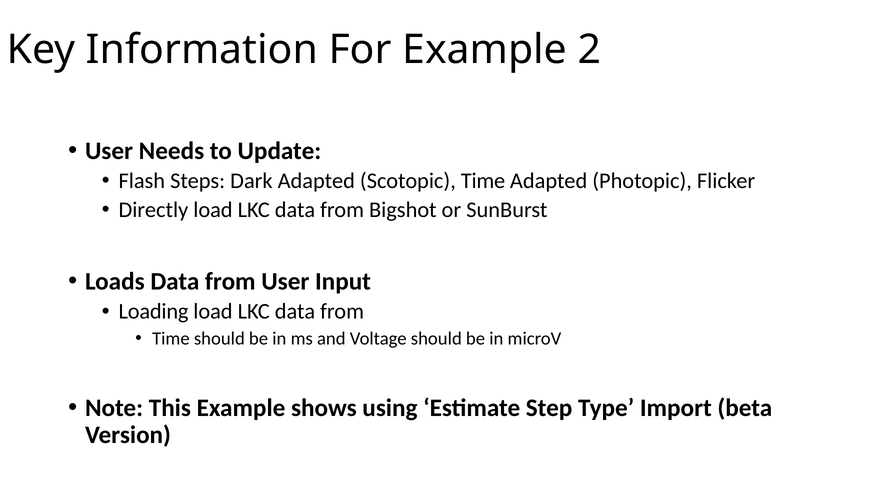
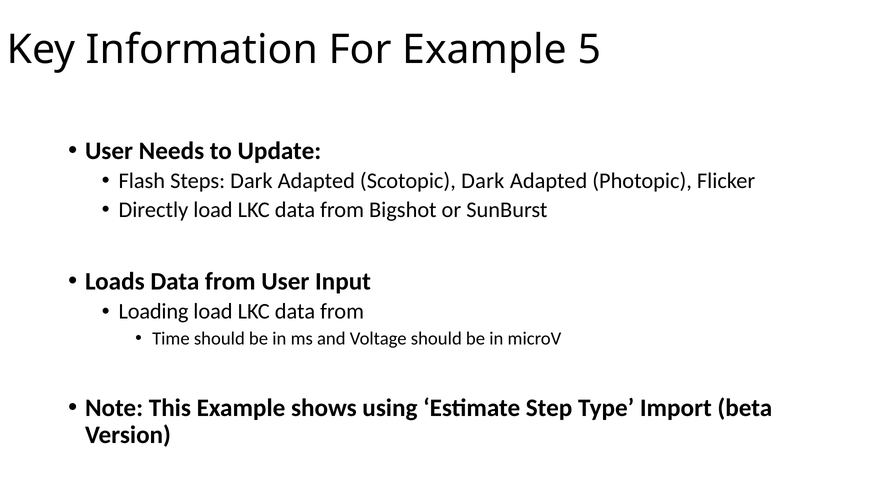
2: 2 -> 5 (589, 50)
Scotopic Time: Time -> Dark (483, 181)
